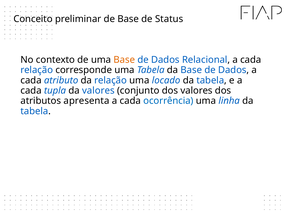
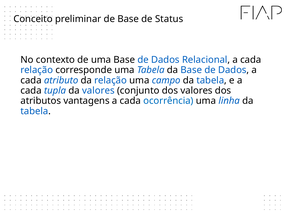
Base colour: orange -> black (124, 60)
locado: locado -> campo (166, 80)
apresenta: apresenta -> vantagens (87, 101)
